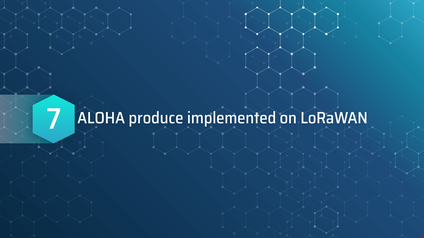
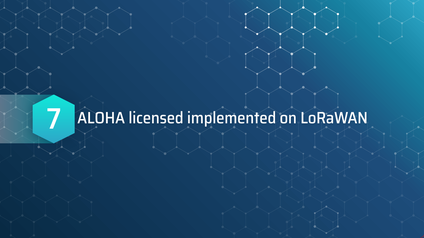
produce: produce -> licensed (156, 118)
